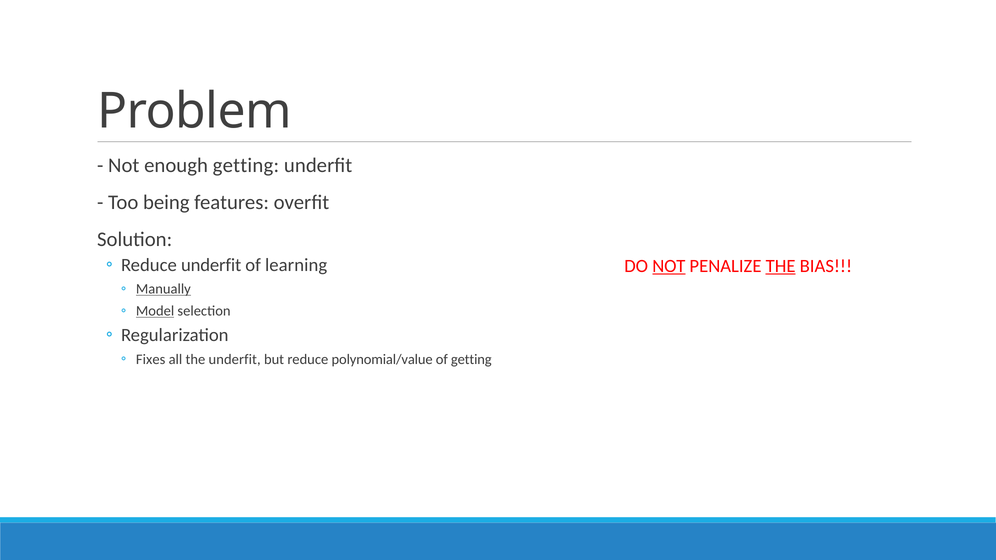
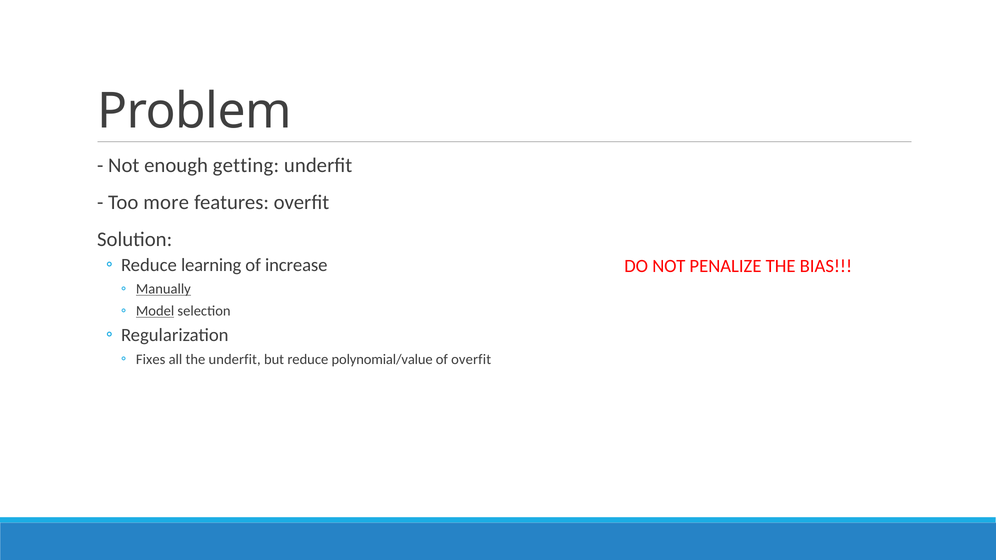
being: being -> more (166, 203)
Reduce underfit: underfit -> learning (211, 265)
learning: learning -> increase (296, 265)
NOT underline: present -> none (669, 266)
THE underline: present -> none (781, 266)
of getting: getting -> overfit (471, 359)
